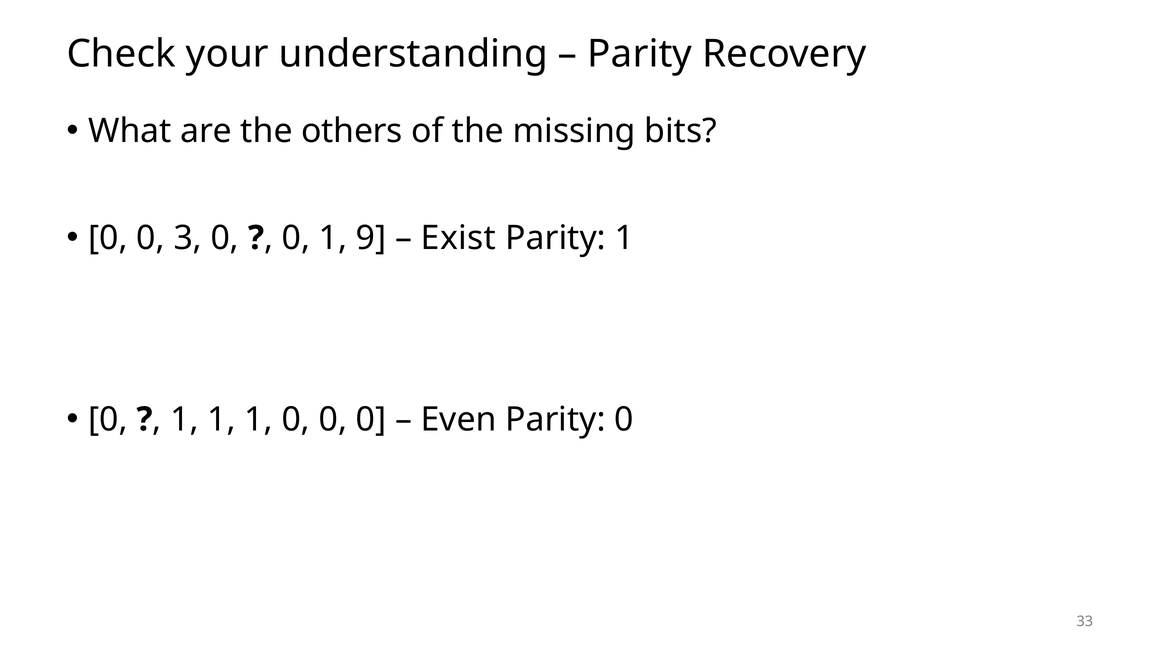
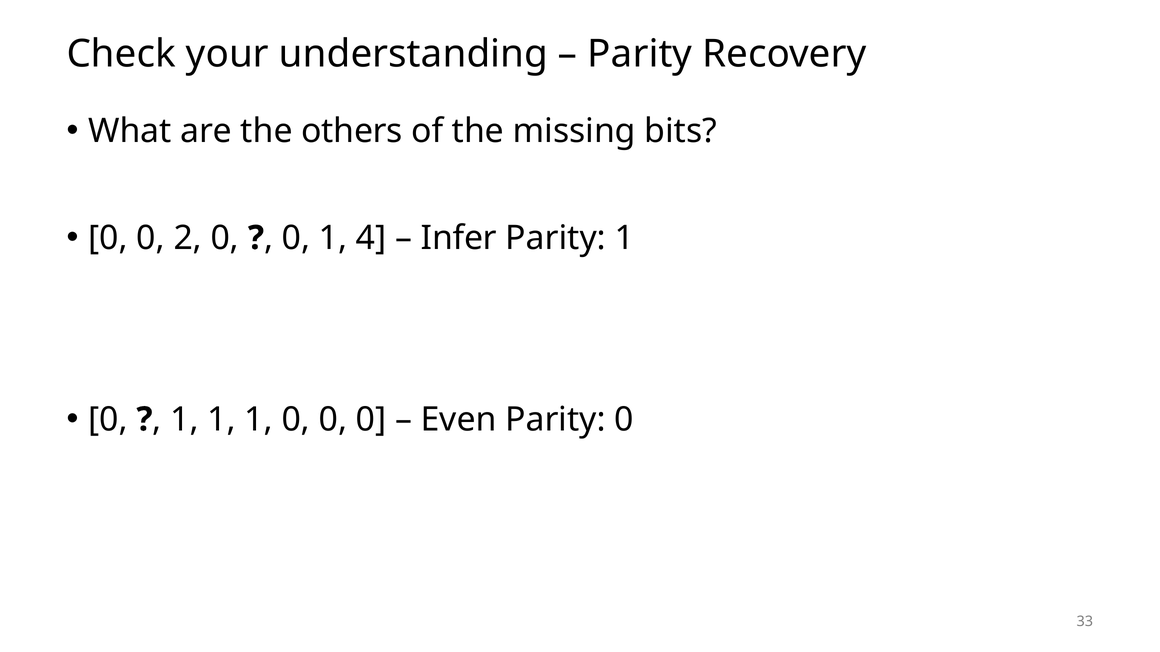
3: 3 -> 2 (188, 238)
9: 9 -> 4 (371, 238)
Exist: Exist -> Infer (459, 238)
